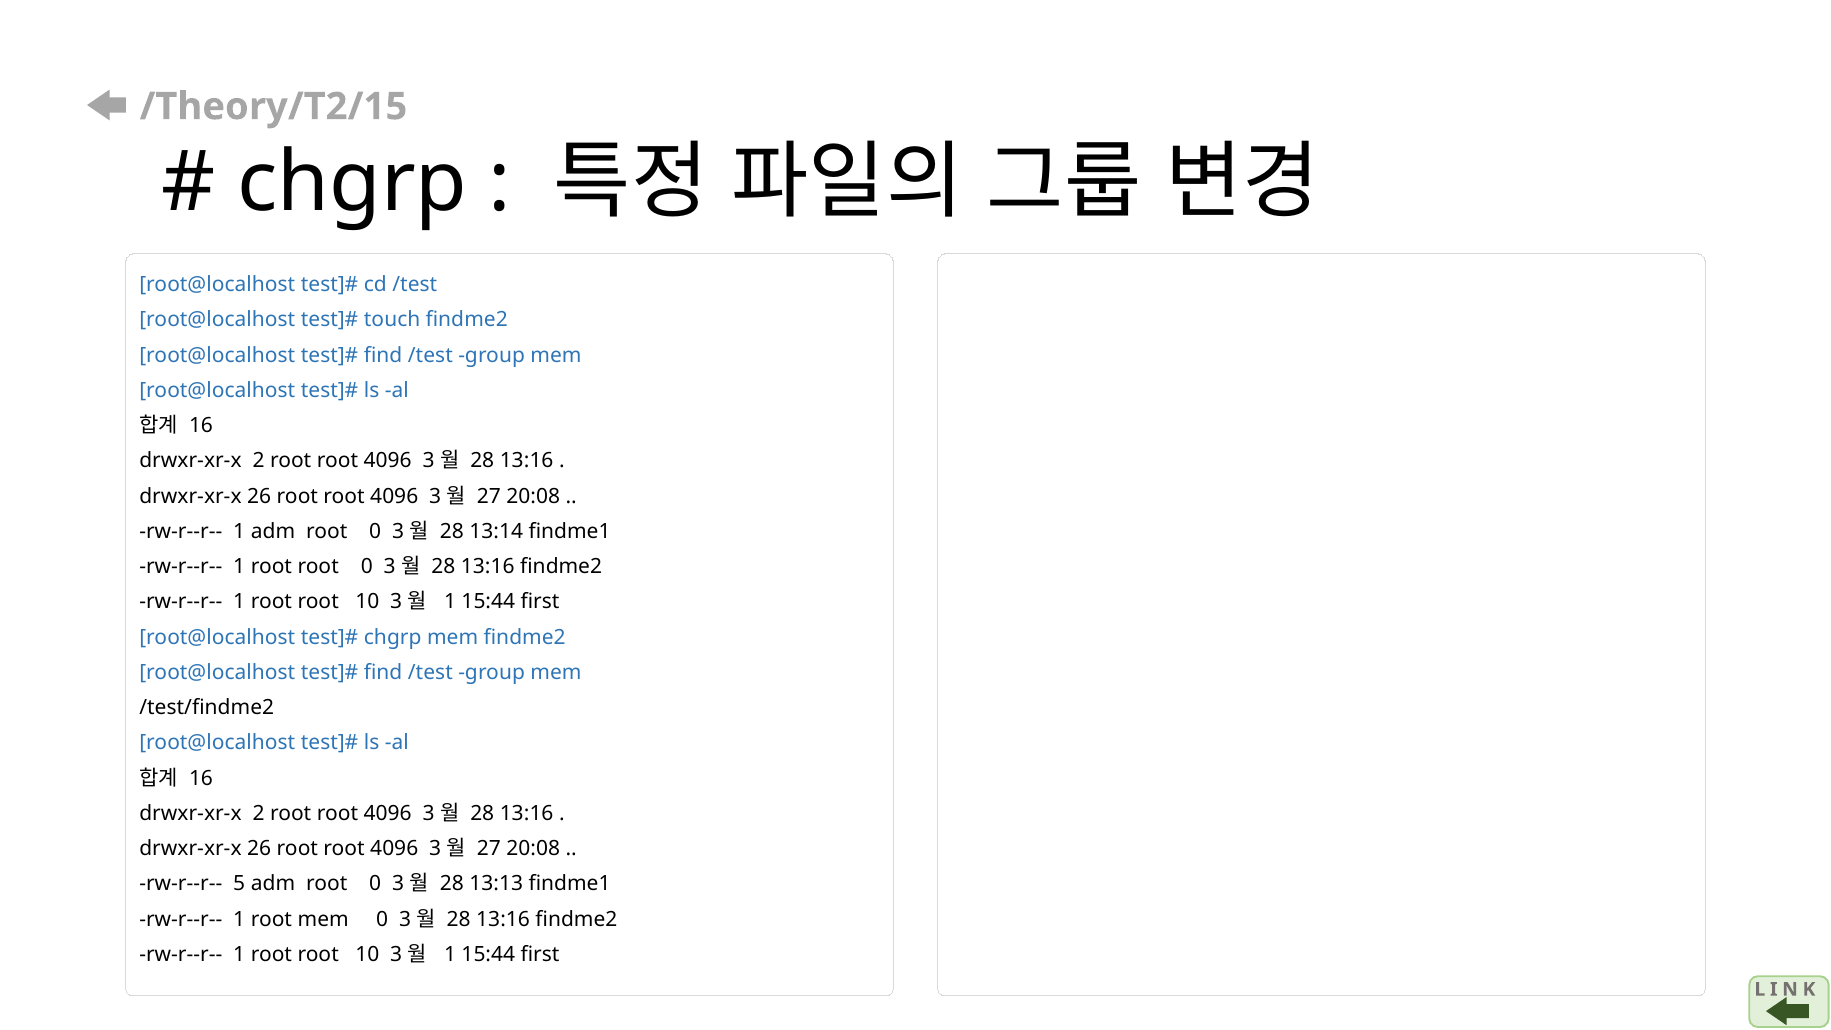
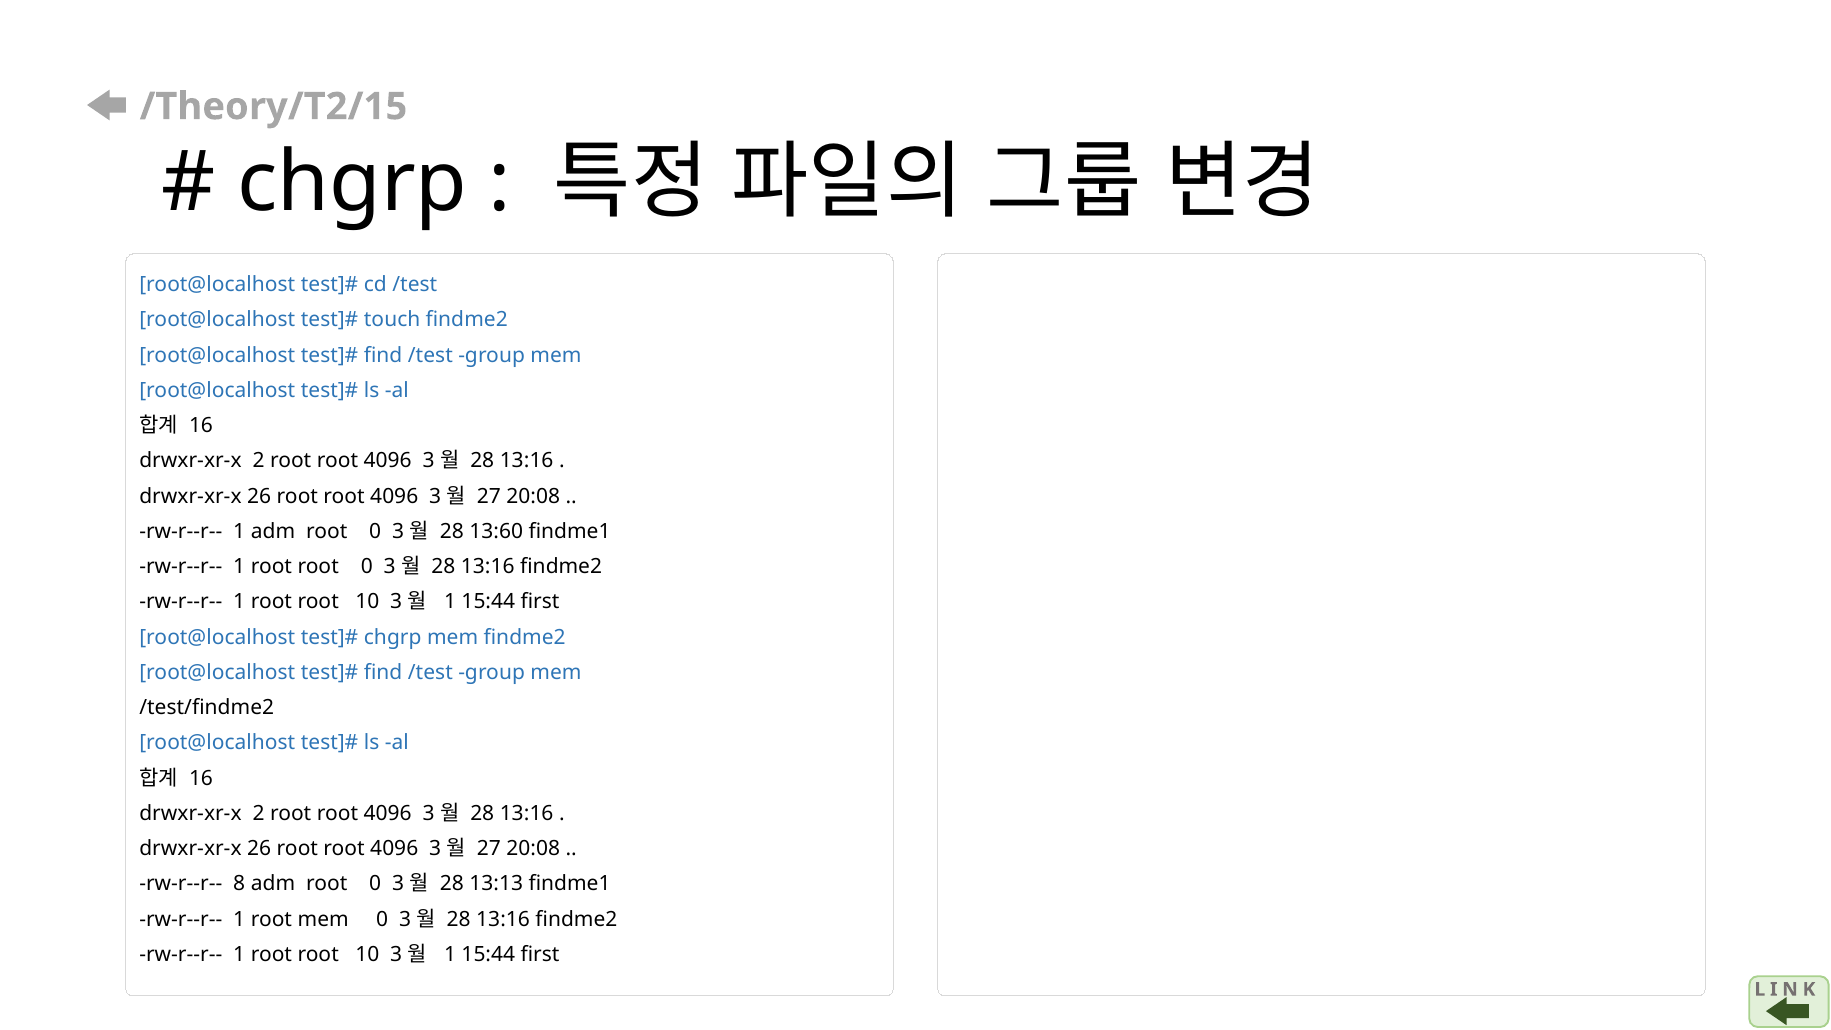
13:14: 13:14 -> 13:60 (496, 531)
5: 5 -> 8 (239, 884)
